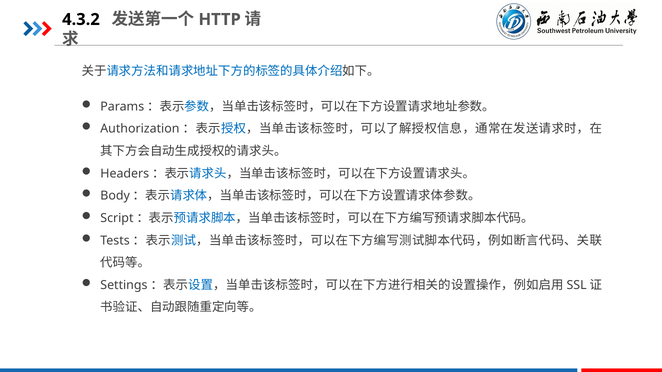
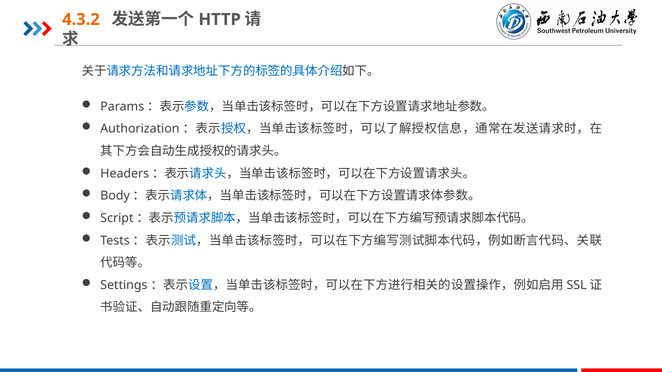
4.3.2 colour: black -> orange (81, 19)
